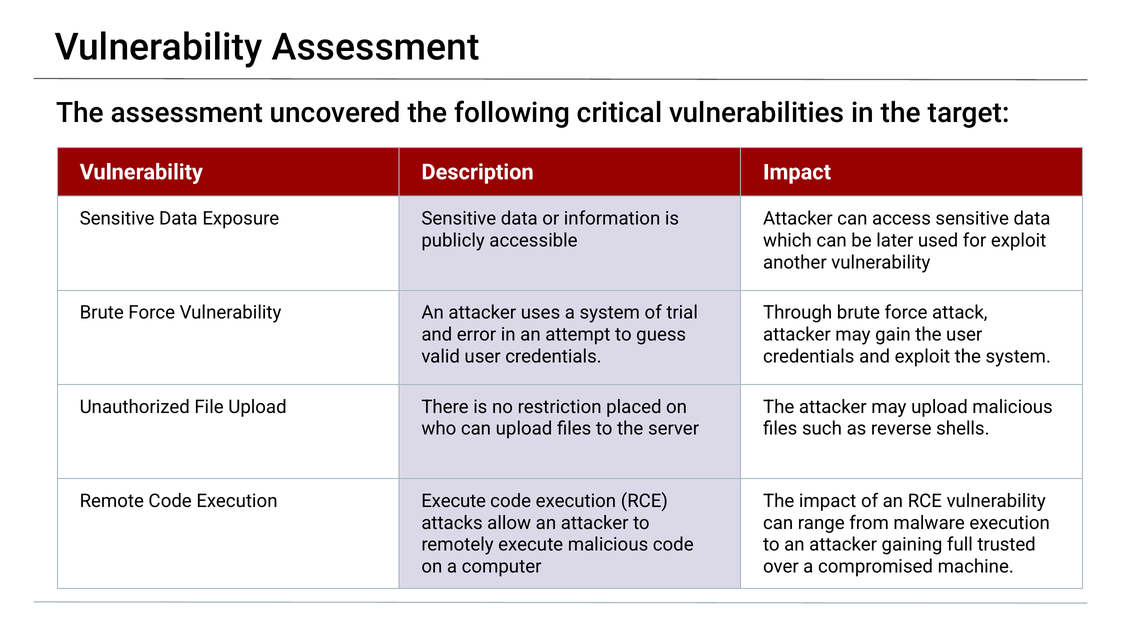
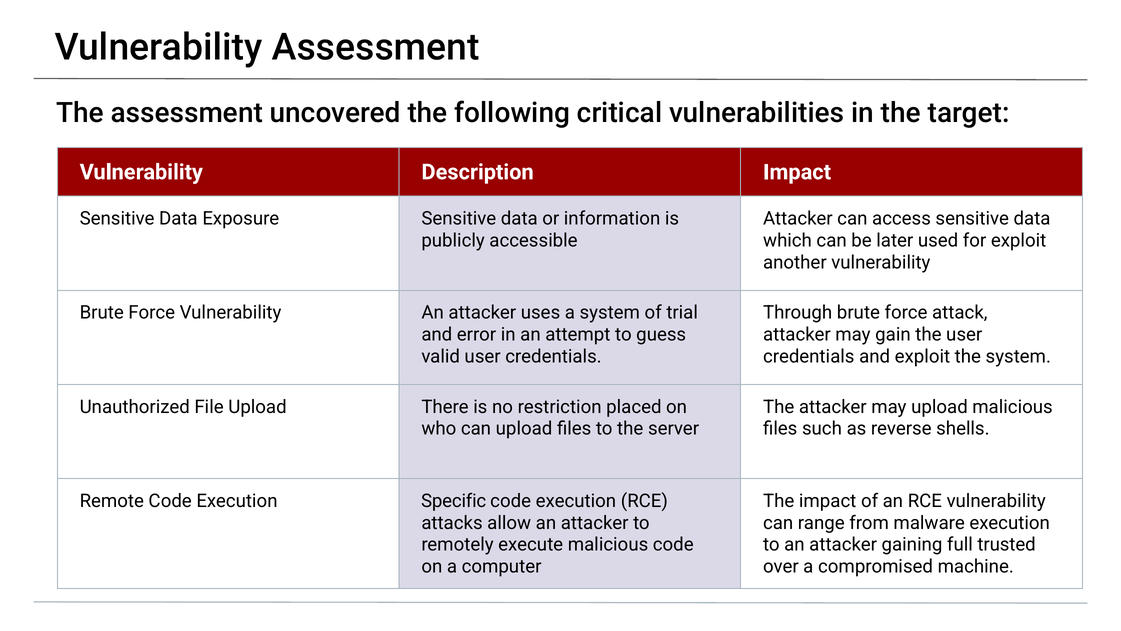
Execution Execute: Execute -> Specific (454, 501)
